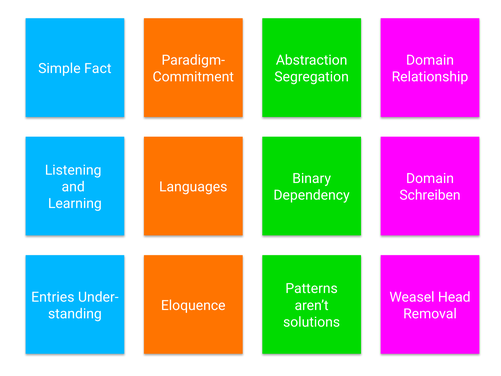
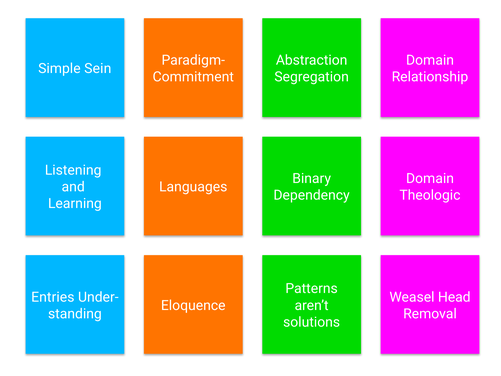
Fact: Fact -> Sein (98, 69)
Schreiben: Schreiben -> Theologic (430, 195)
